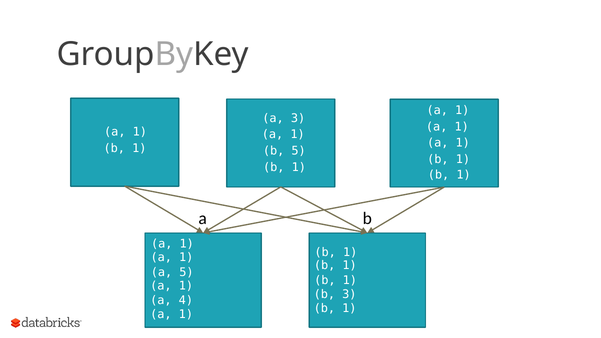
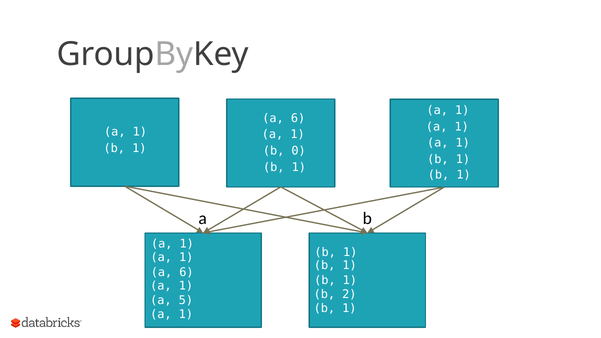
3: 3 -> 6 (298, 118)
b 5: 5 -> 0 (299, 151)
5: 5 -> 6 (186, 272)
b 3: 3 -> 2 (349, 294)
4: 4 -> 5 (186, 300)
